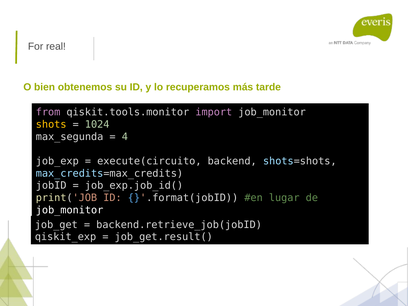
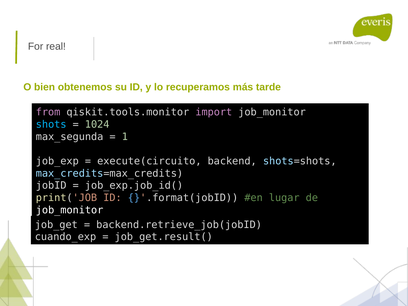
shots colour: yellow -> light blue (51, 124)
4: 4 -> 1 (125, 137)
qiskit_exp: qiskit_exp -> cuando_exp (66, 237)
